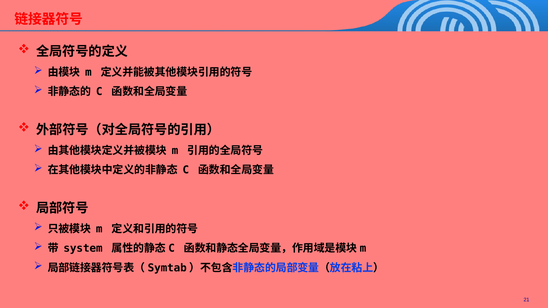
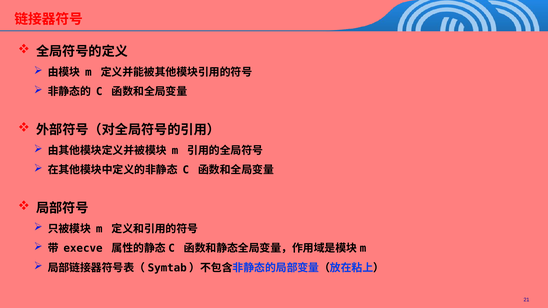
system: system -> execve (83, 248)
